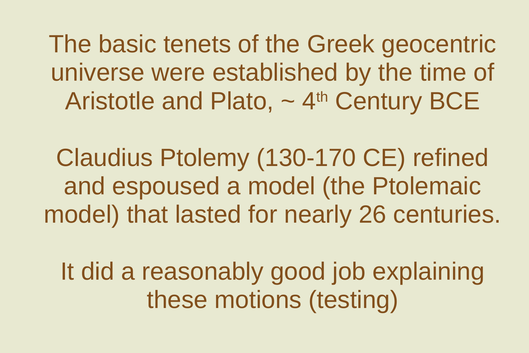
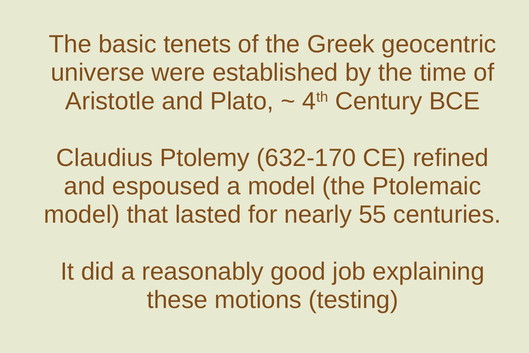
130-170: 130-170 -> 632-170 (306, 158)
26: 26 -> 55 (373, 215)
